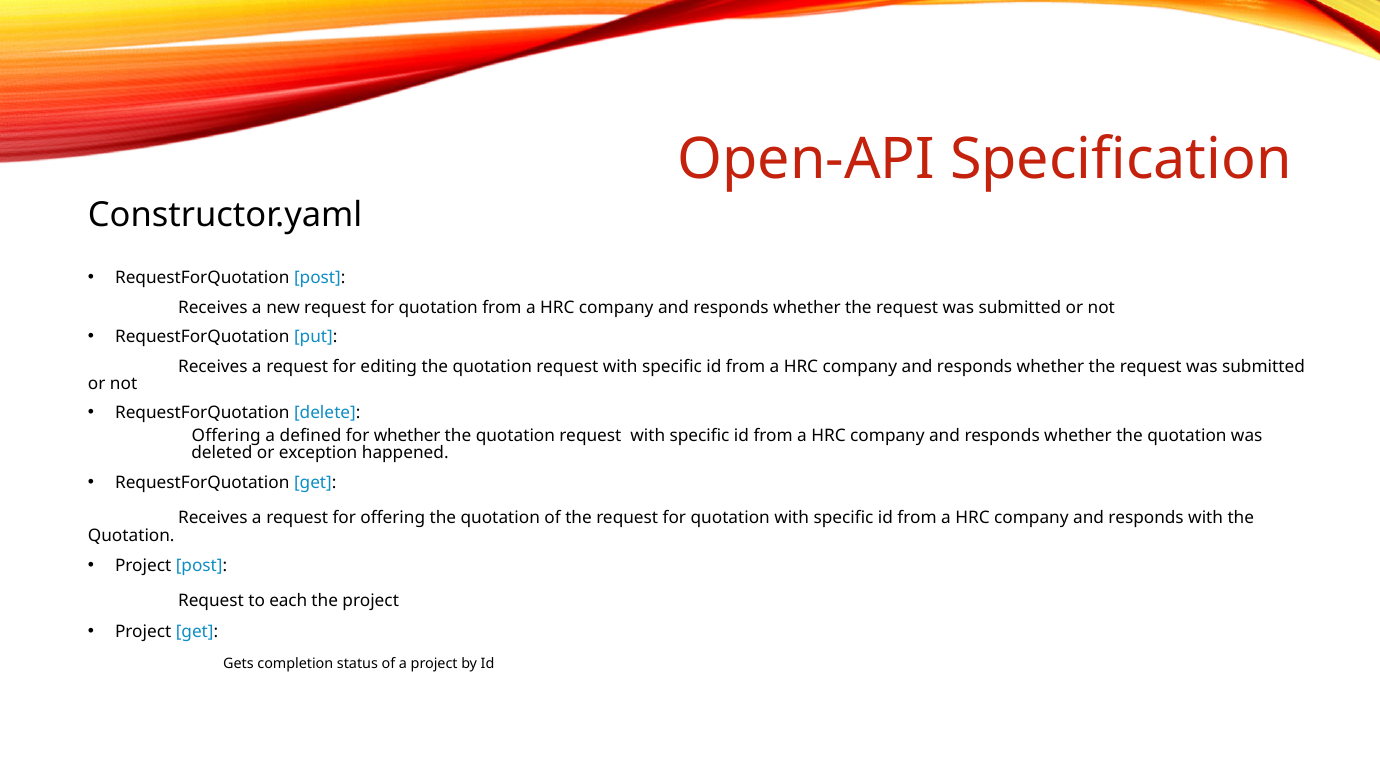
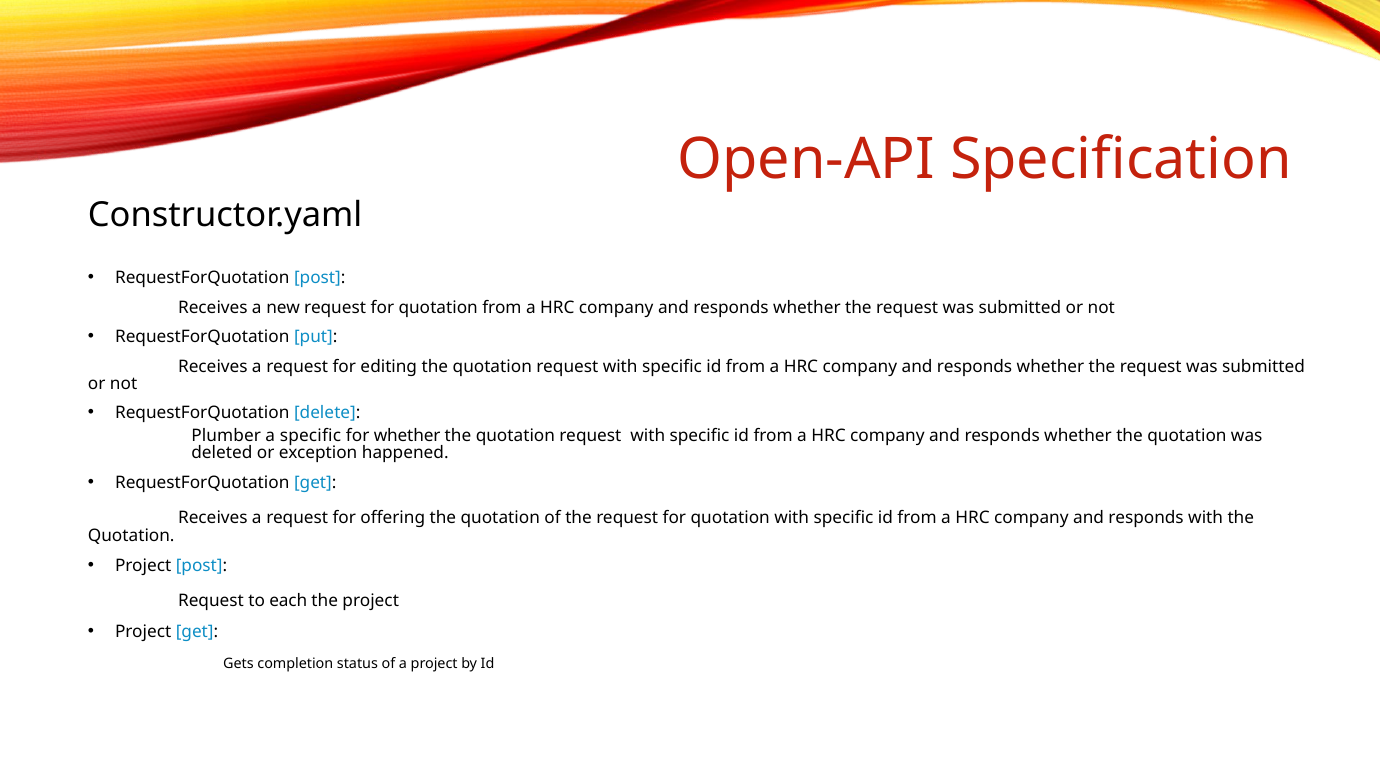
Offering: Offering -> Plumber (226, 436)
a defined: defined -> specific (310, 436)
